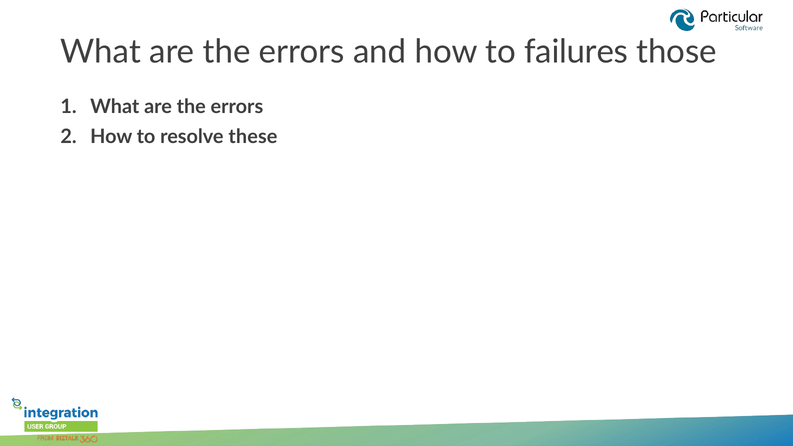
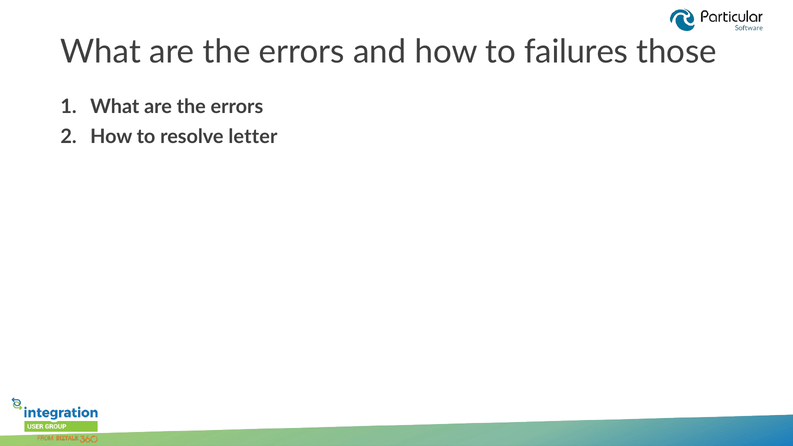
these: these -> letter (253, 137)
